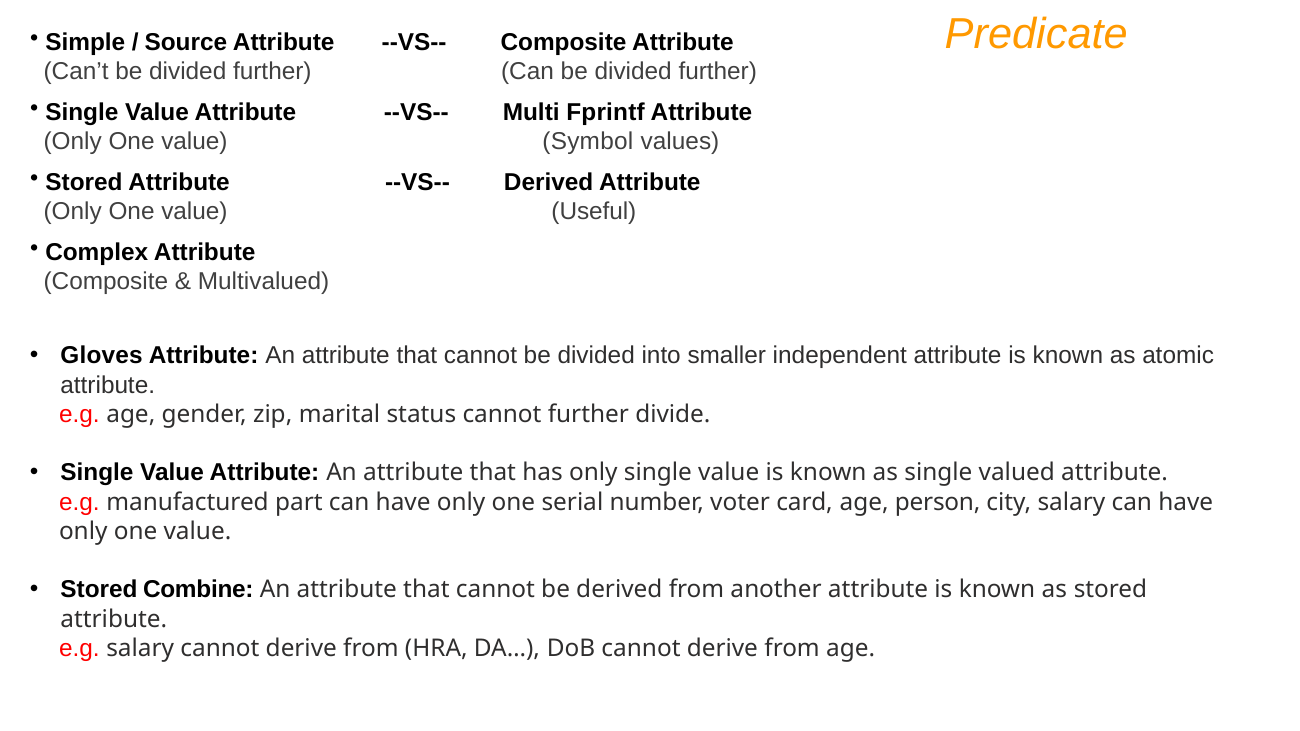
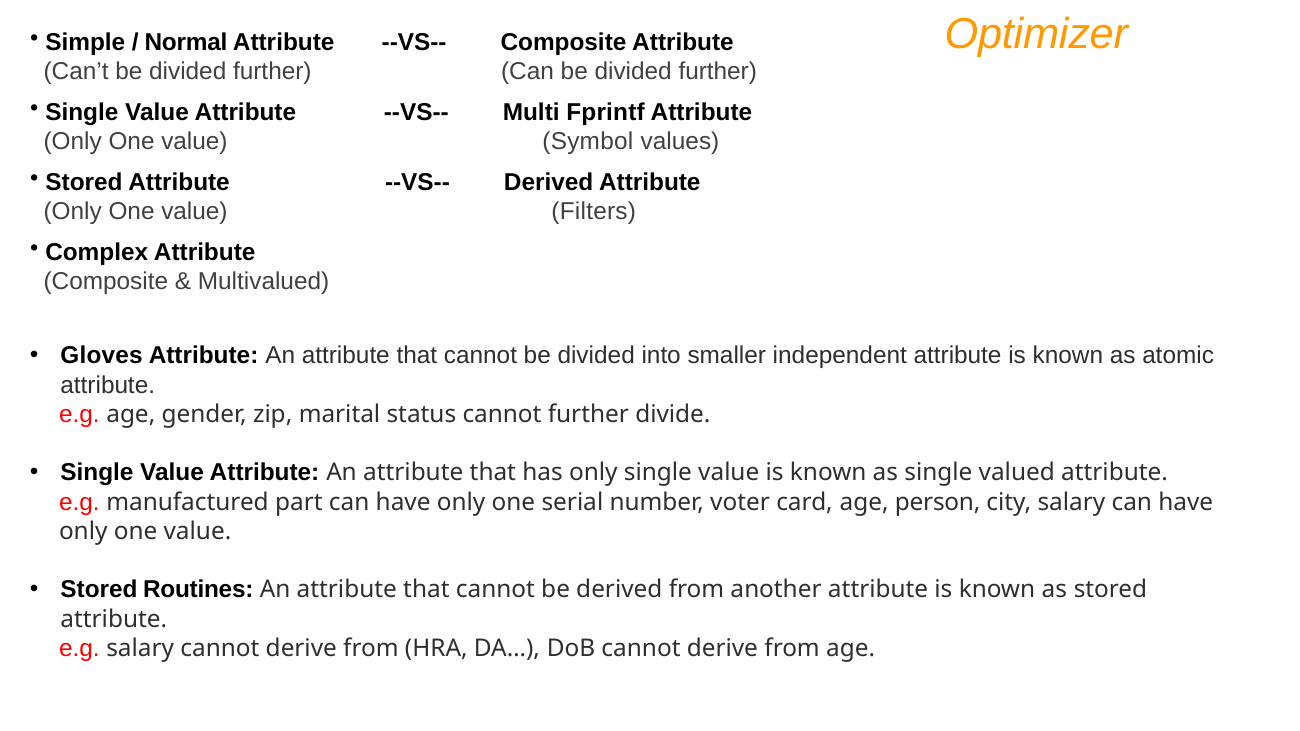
Predicate: Predicate -> Optimizer (1036, 34)
Source: Source -> Normal (186, 43)
Useful: Useful -> Filters (594, 212)
Combine: Combine -> Routines (198, 590)
